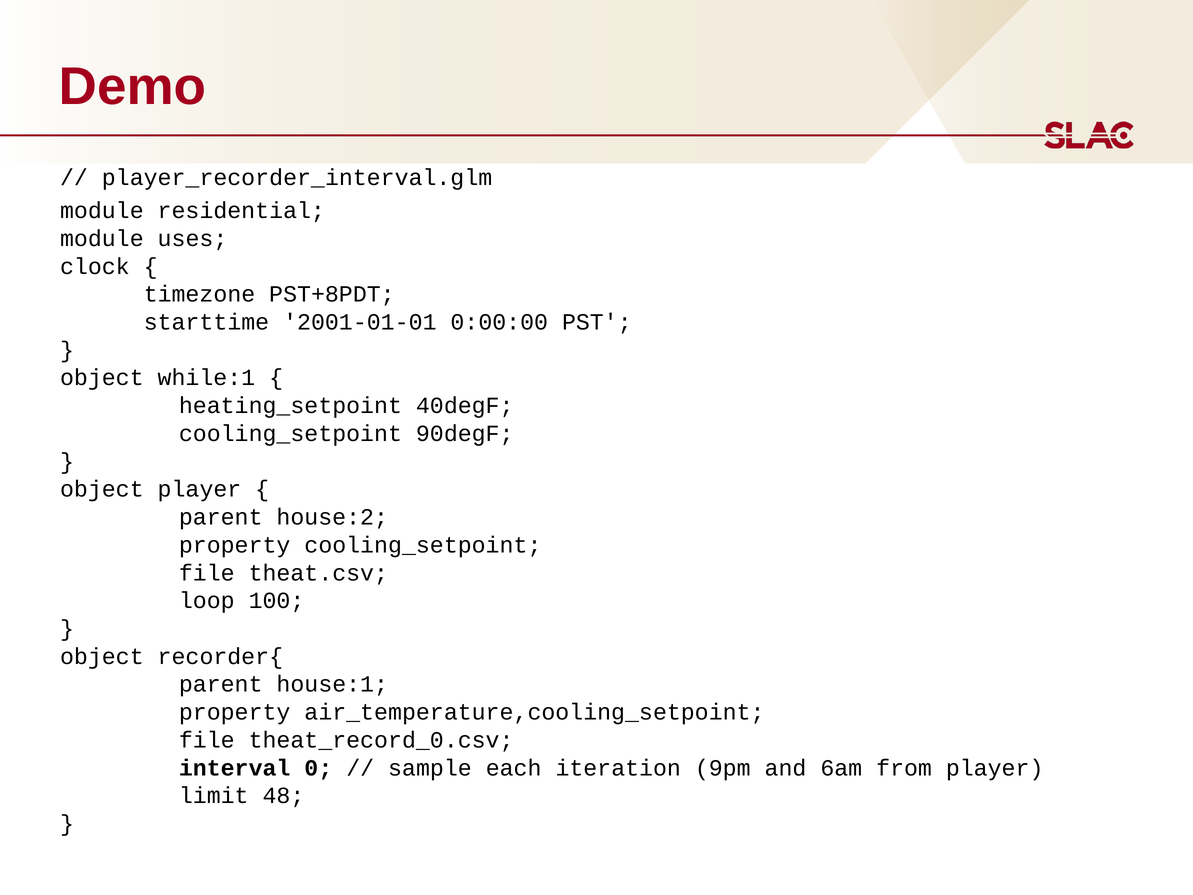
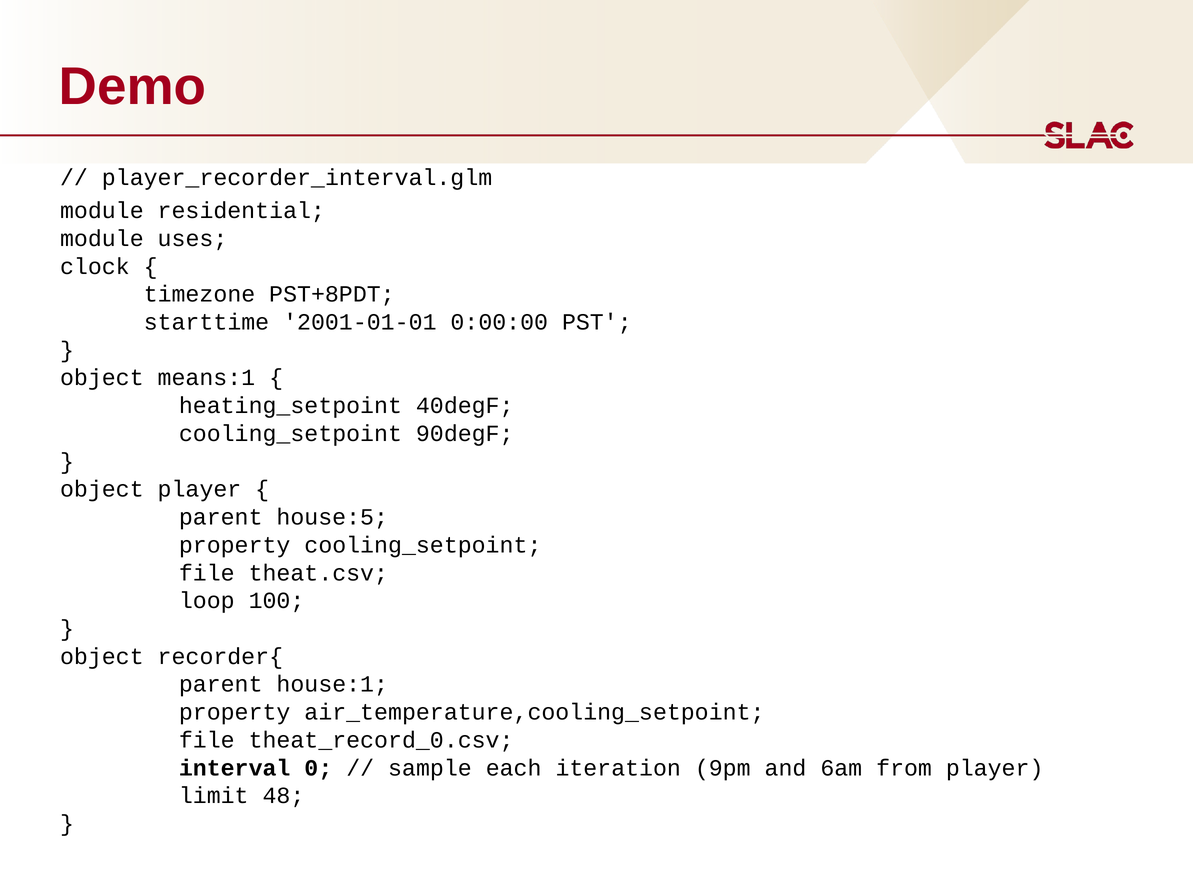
while:1: while:1 -> means:1 (206, 378)
house:2: house:2 -> house:5 (332, 517)
